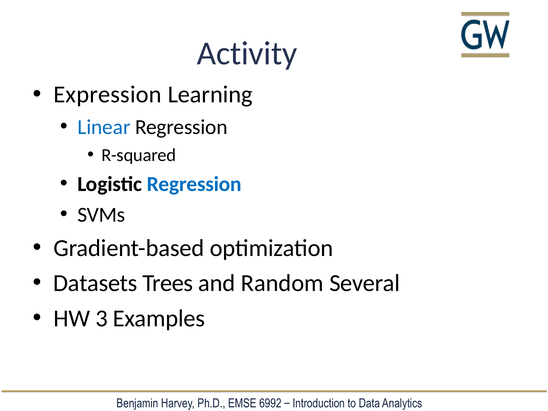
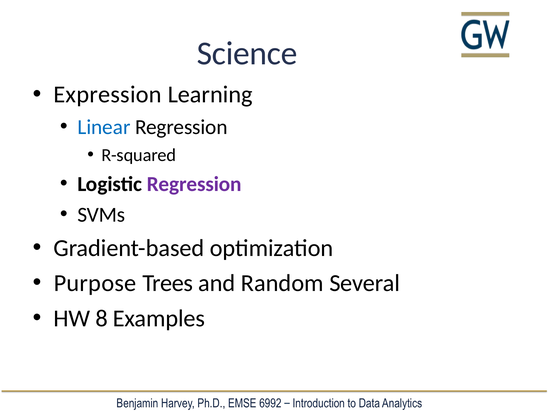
Activity: Activity -> Science (247, 53)
Regression colour: blue -> purple (194, 184)
Datasets: Datasets -> Purpose (95, 283)
3: 3 -> 8 (102, 318)
